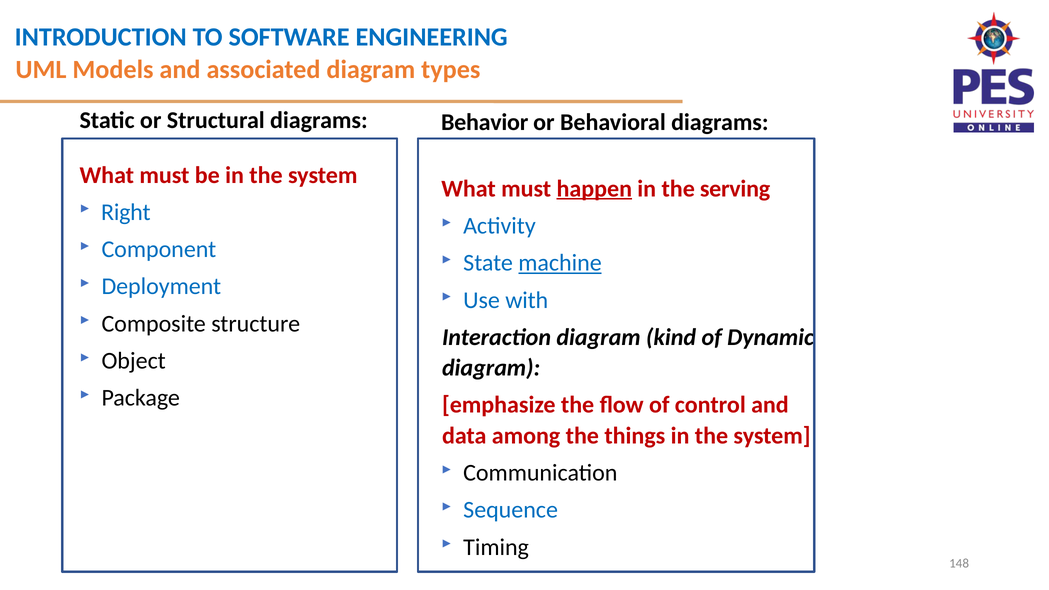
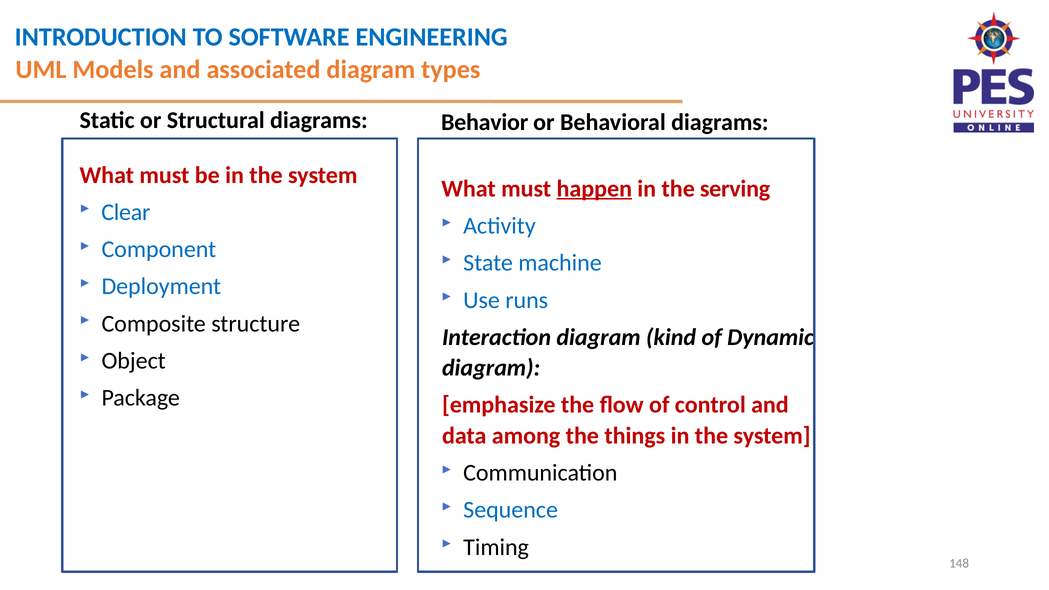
Right: Right -> Clear (126, 212)
machine underline: present -> none (560, 263)
with: with -> runs (527, 300)
